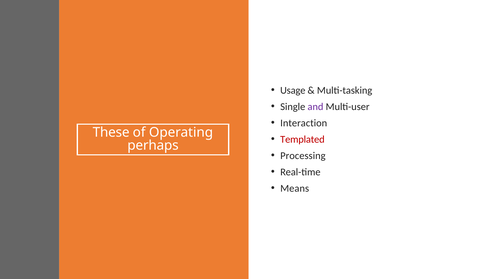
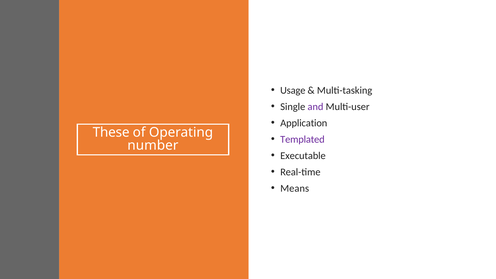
Interaction: Interaction -> Application (304, 123)
Templated colour: red -> purple (302, 139)
perhaps: perhaps -> number (153, 145)
Processing: Processing -> Executable (303, 156)
